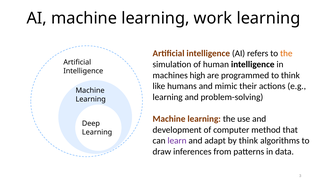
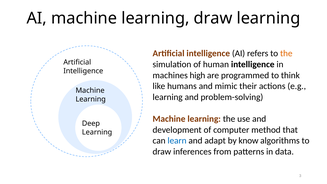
learning work: work -> draw (213, 18)
learn colour: purple -> blue (177, 141)
by think: think -> know (249, 141)
